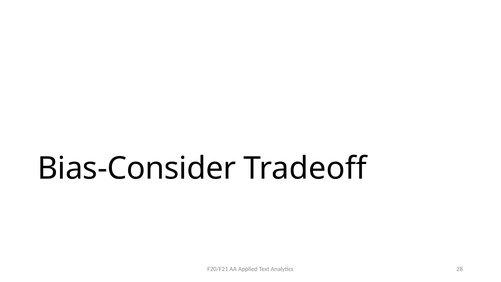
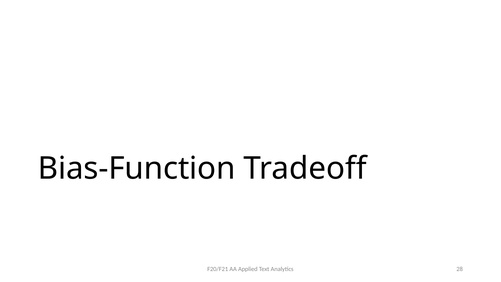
Bias-Consider: Bias-Consider -> Bias-Function (137, 168)
